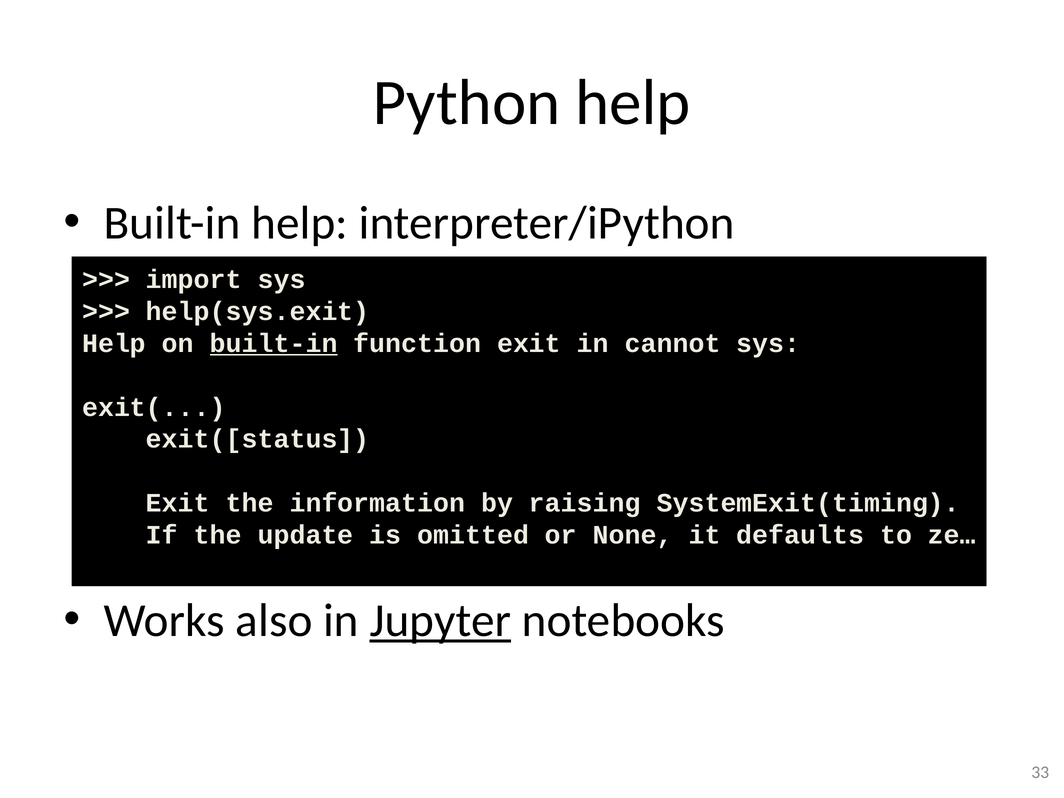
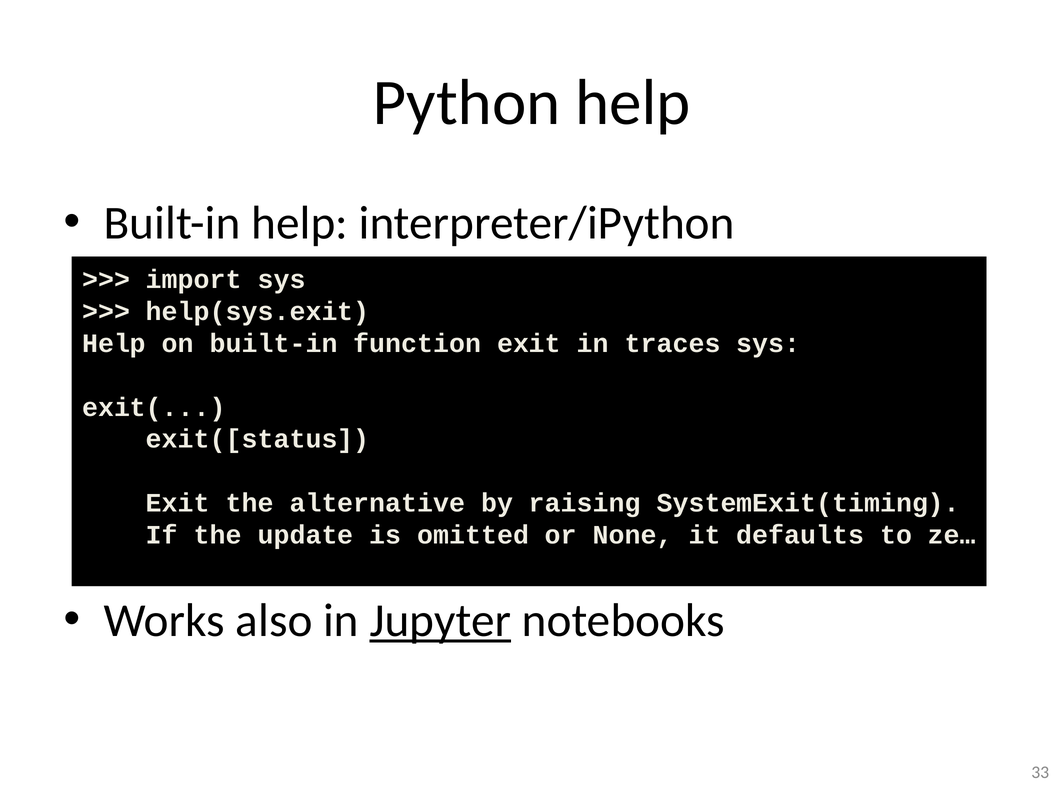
built-in underline: present -> none (274, 343)
cannot: cannot -> traces (673, 343)
information: information -> alternative (377, 503)
